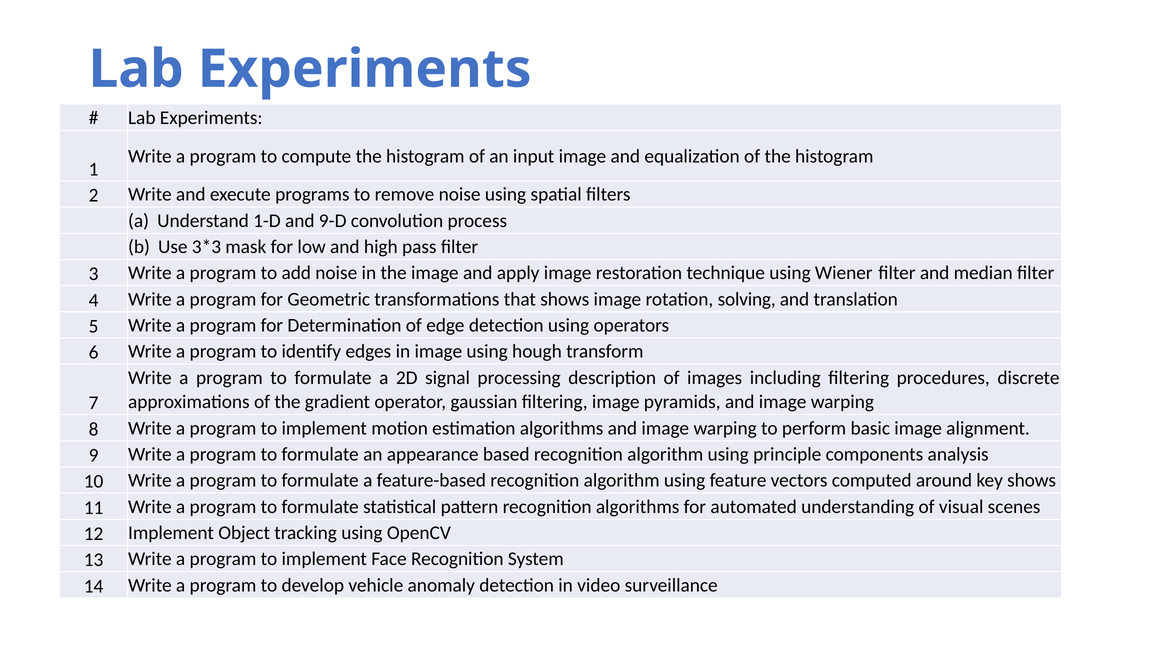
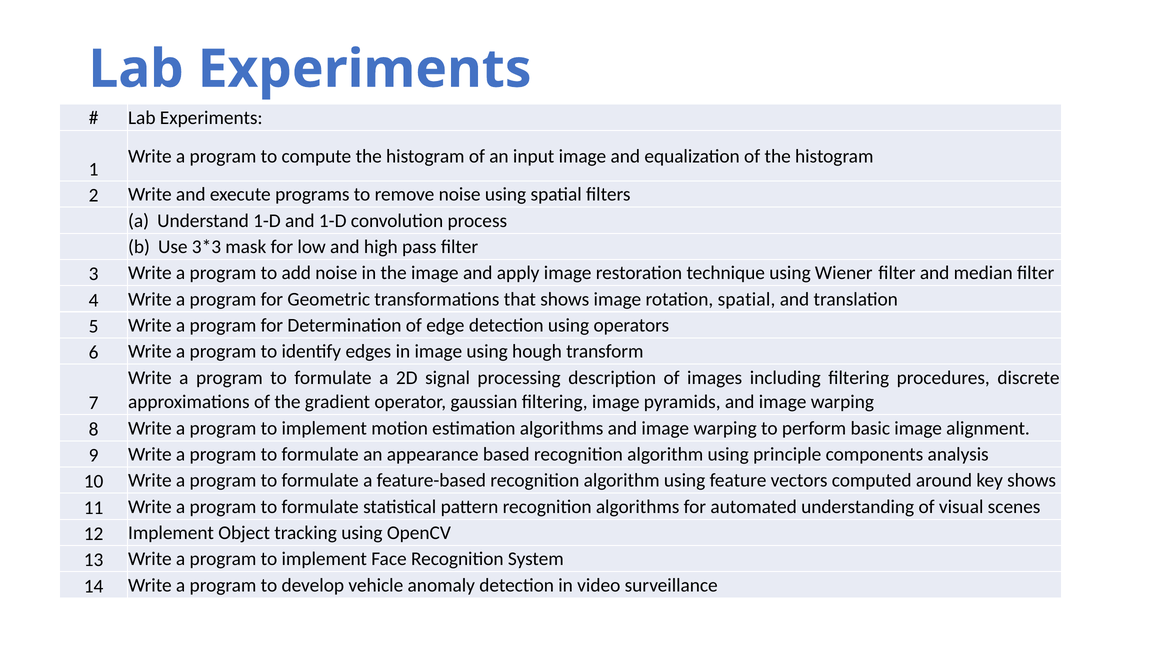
and 9-D: 9-D -> 1-D (333, 221)
rotation solving: solving -> spatial (746, 299)
